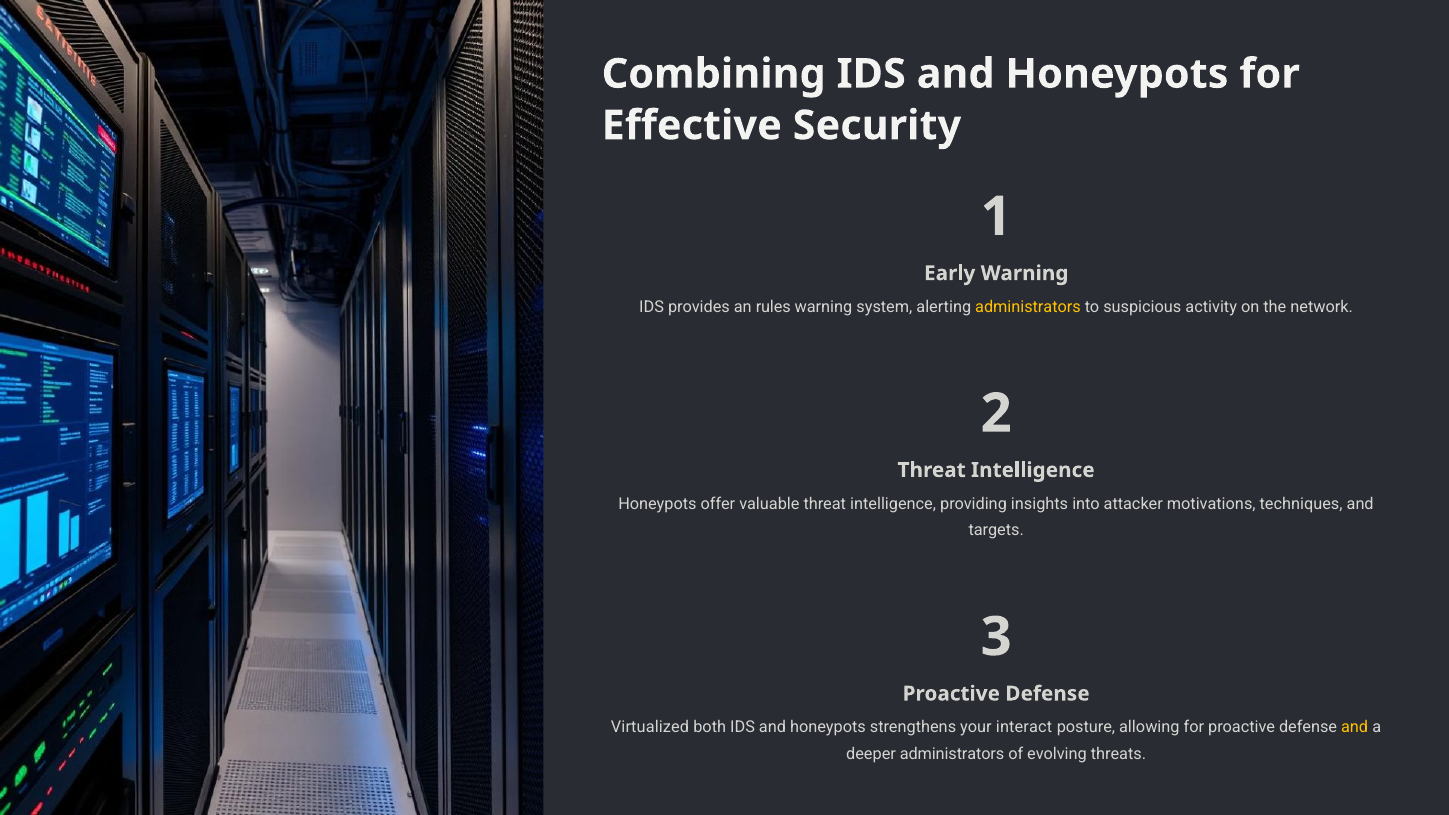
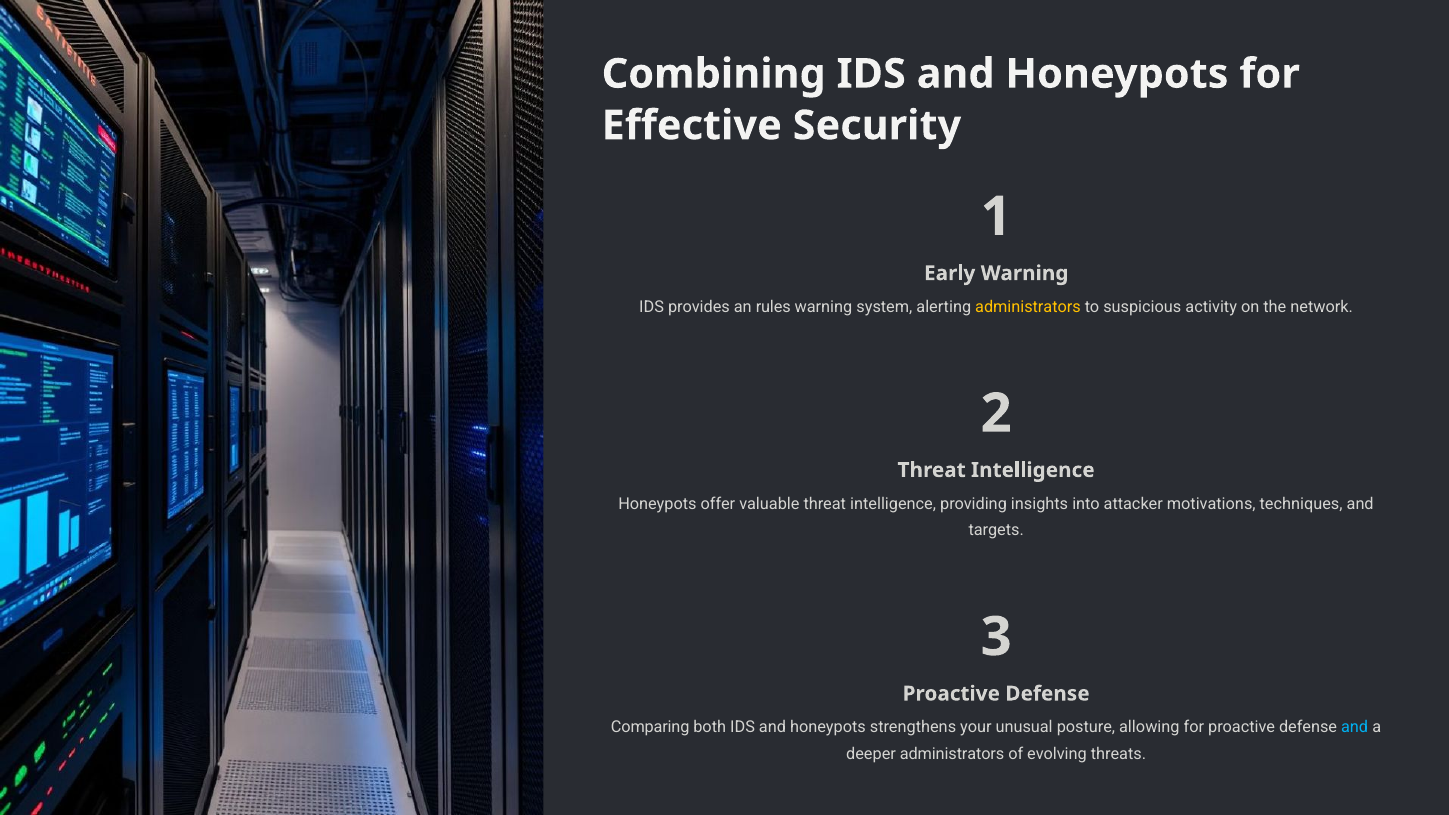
Virtualized: Virtualized -> Comparing (650, 727)
interact: interact -> unusual (1024, 727)
and colour: yellow -> light blue (1355, 727)
